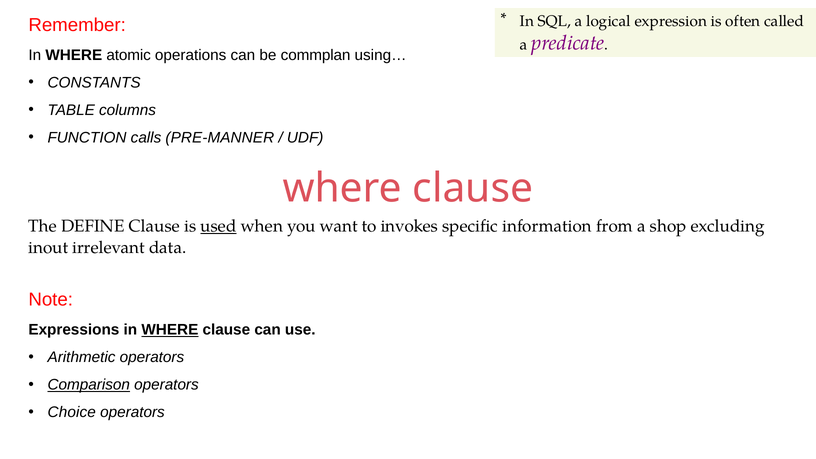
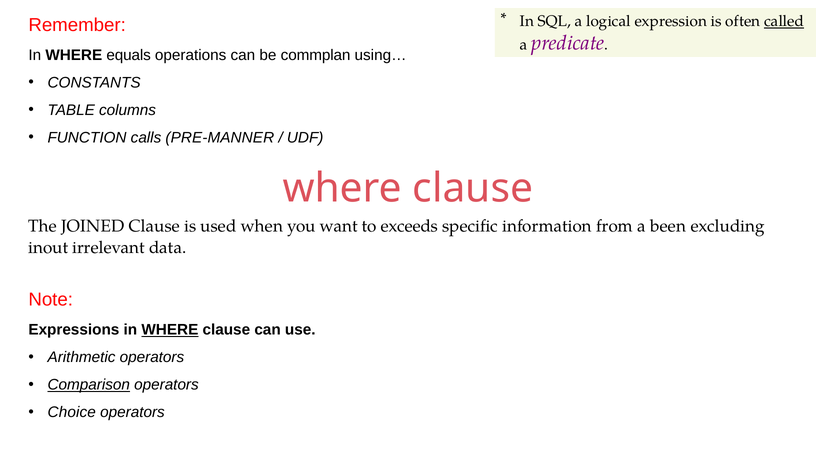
called underline: none -> present (784, 21)
atomic: atomic -> equals (129, 55)
DEFINE: DEFINE -> JOINED (93, 226)
used underline: present -> none (218, 226)
invokes: invokes -> exceeds (409, 226)
shop: shop -> been (668, 226)
